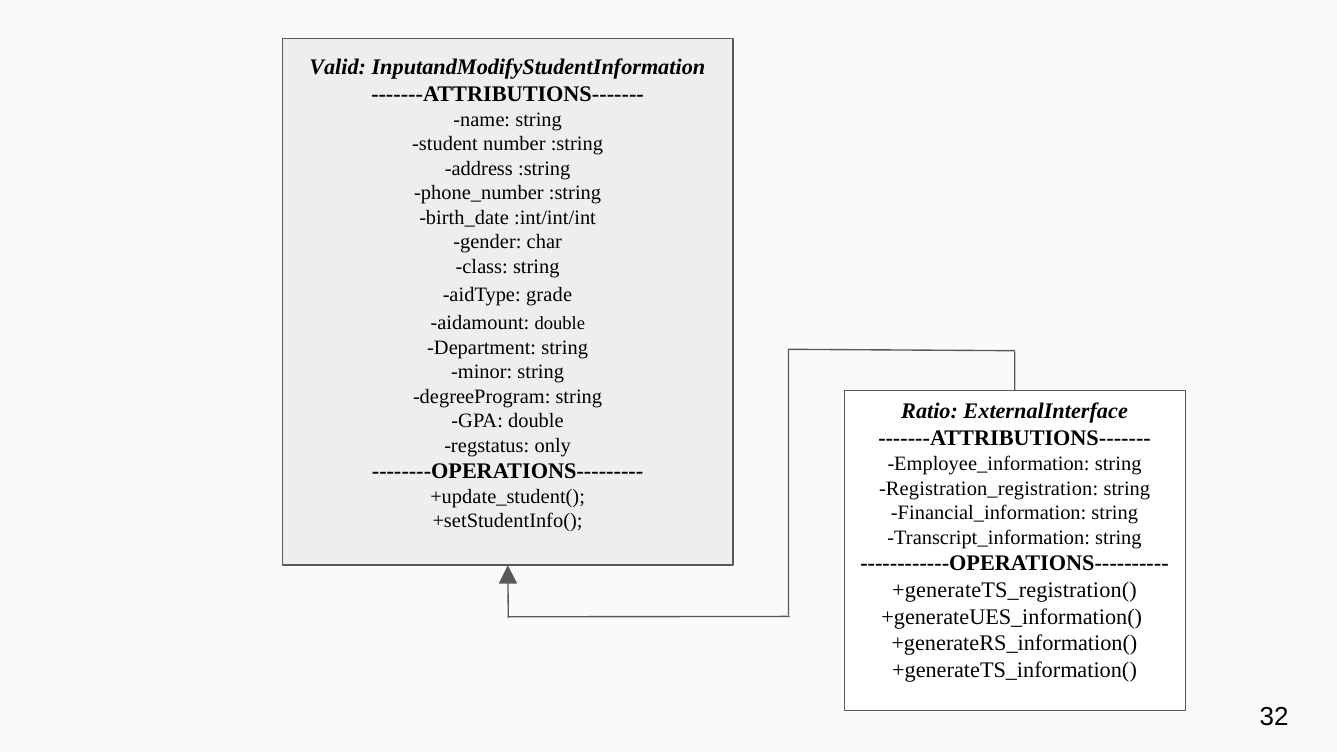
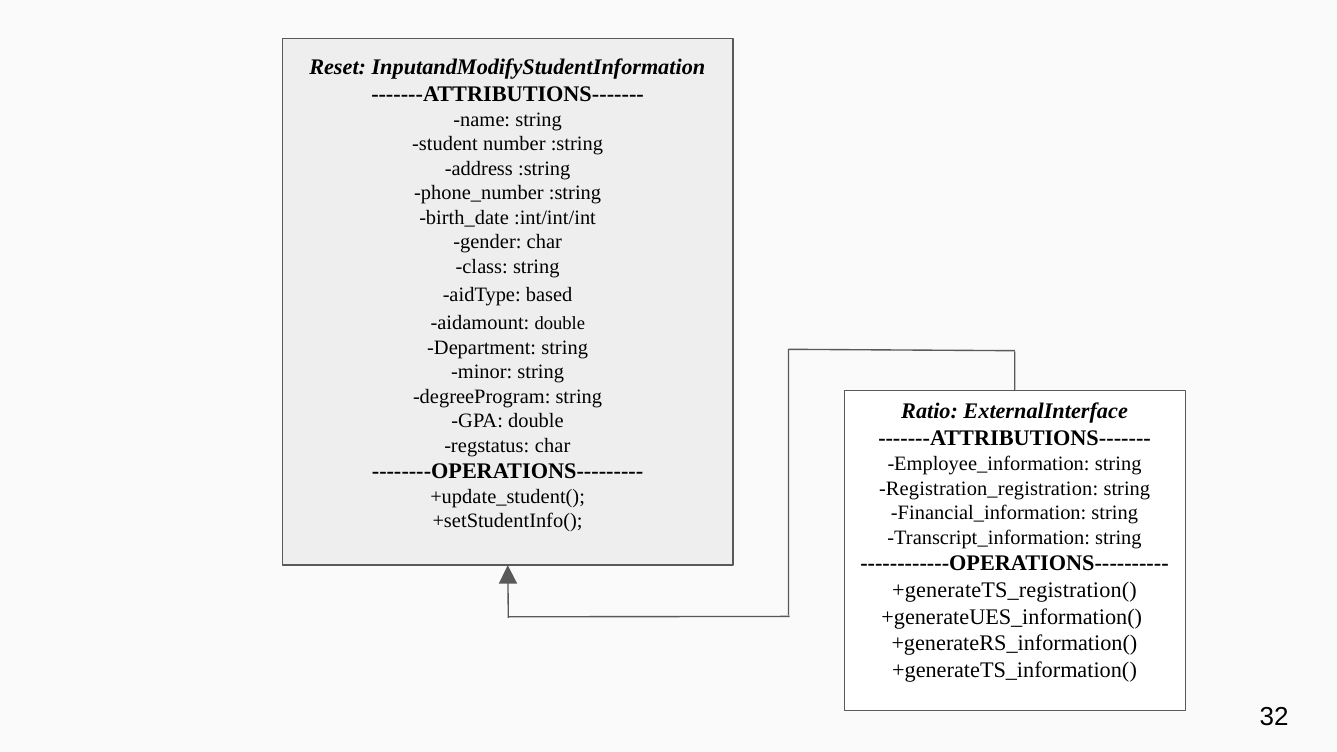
Valid: Valid -> Reset (338, 67)
grade: grade -> based (549, 295)
regstatus only: only -> char (553, 445)
